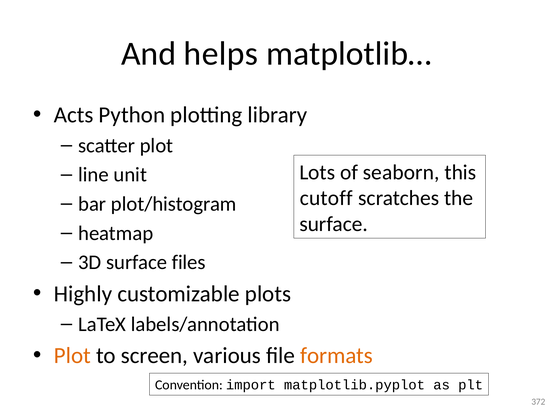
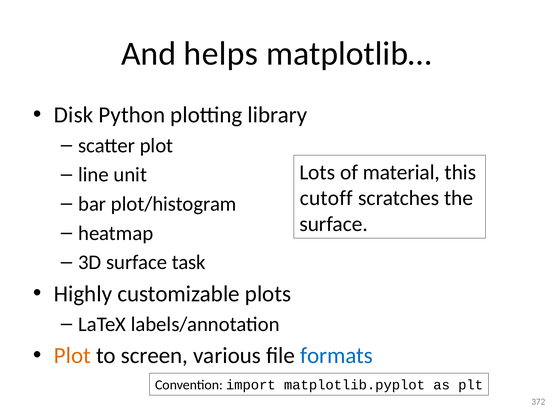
Acts: Acts -> Disk (74, 115)
seaborn: seaborn -> material (401, 172)
files: files -> task (189, 262)
formats colour: orange -> blue (337, 355)
